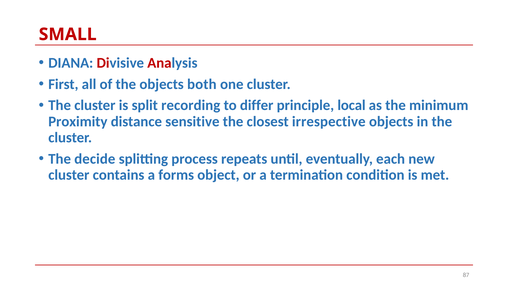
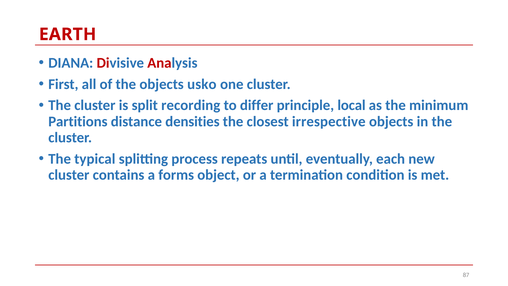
SMALL: SMALL -> EARTH (68, 34)
both: both -> usko (202, 84)
Proximity: Proximity -> Partitions (78, 121)
sensitive: sensitive -> densities (192, 121)
decide: decide -> typical (95, 159)
